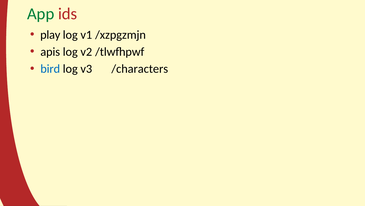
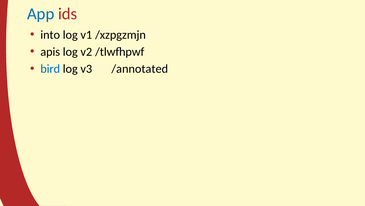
App colour: green -> blue (41, 14)
play: play -> into (50, 35)
/characters: /characters -> /annotated (140, 69)
